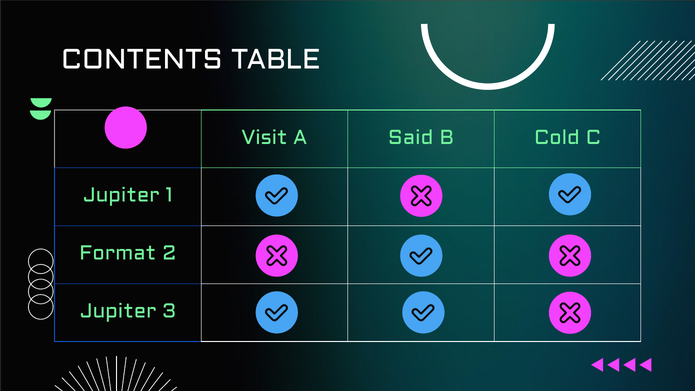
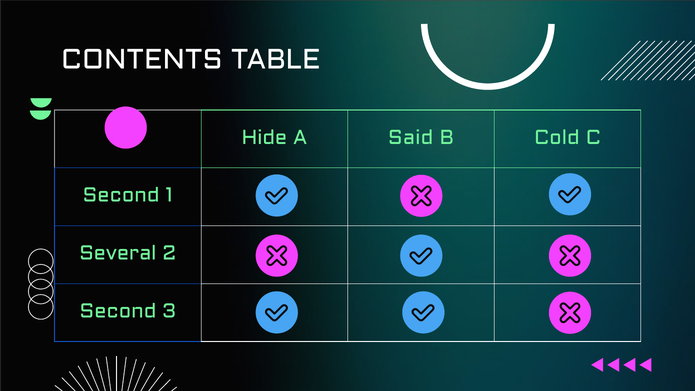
Visit: Visit -> Hide (264, 137)
Jupiter: Jupiter -> Second (121, 195)
Format: Format -> Several (118, 253)
Jupiter: Jupiter -> Second (118, 311)
